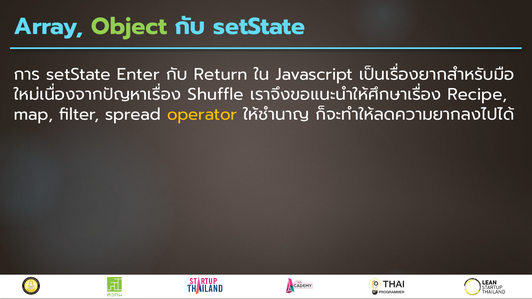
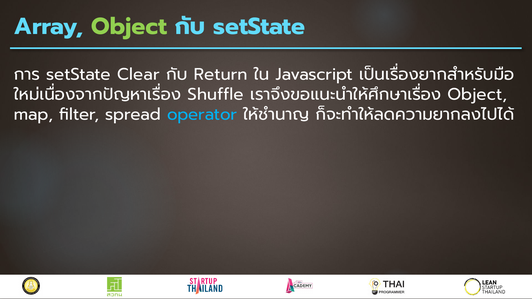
Enter: Enter -> Clear (138, 74)
Recipe: Recipe -> Object (477, 94)
operator colour: yellow -> light blue (202, 114)
